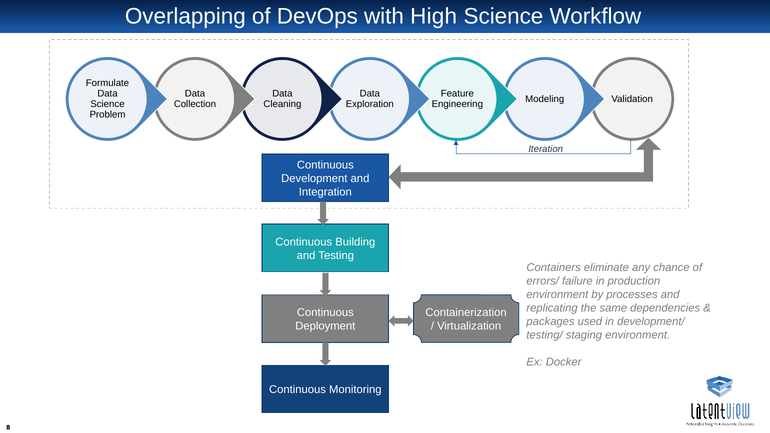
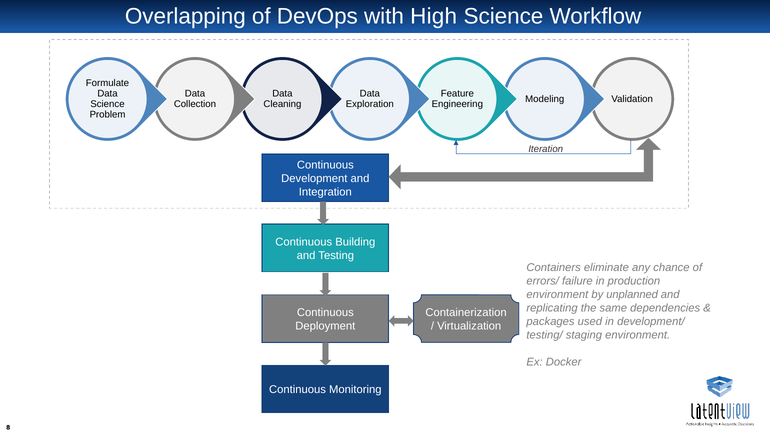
processes: processes -> unplanned (632, 295)
